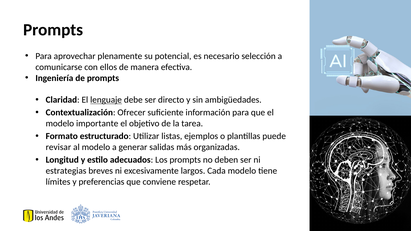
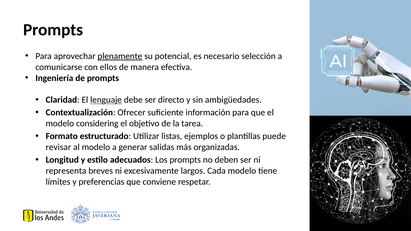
plenamente underline: none -> present (120, 56)
importante: importante -> considering (97, 124)
estrategias: estrategias -> representa (66, 171)
